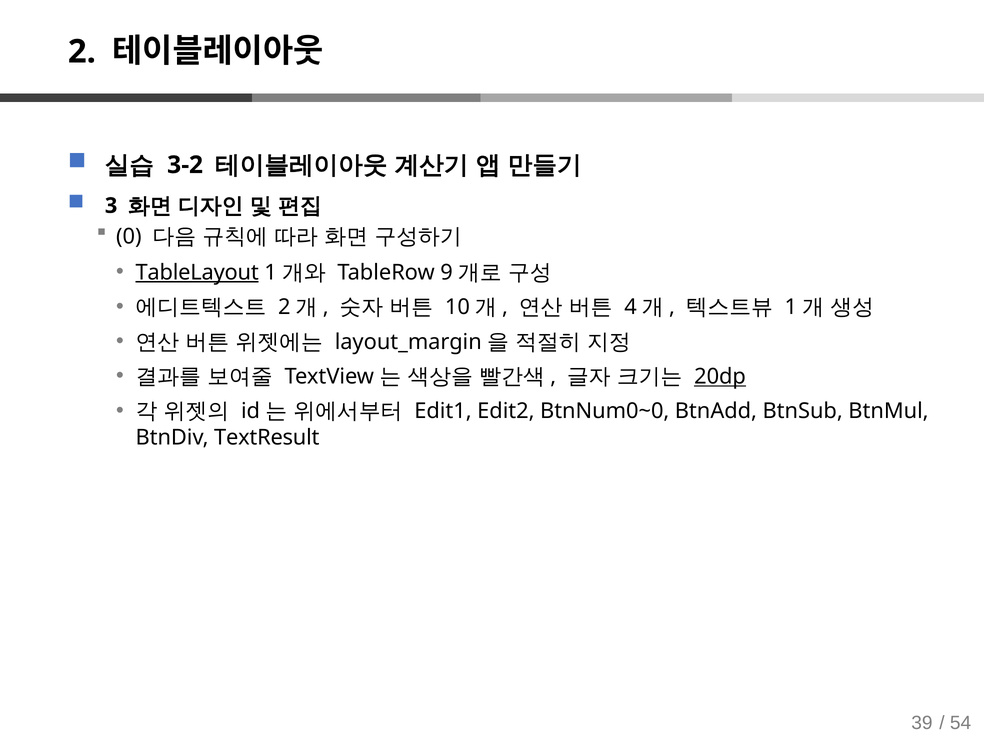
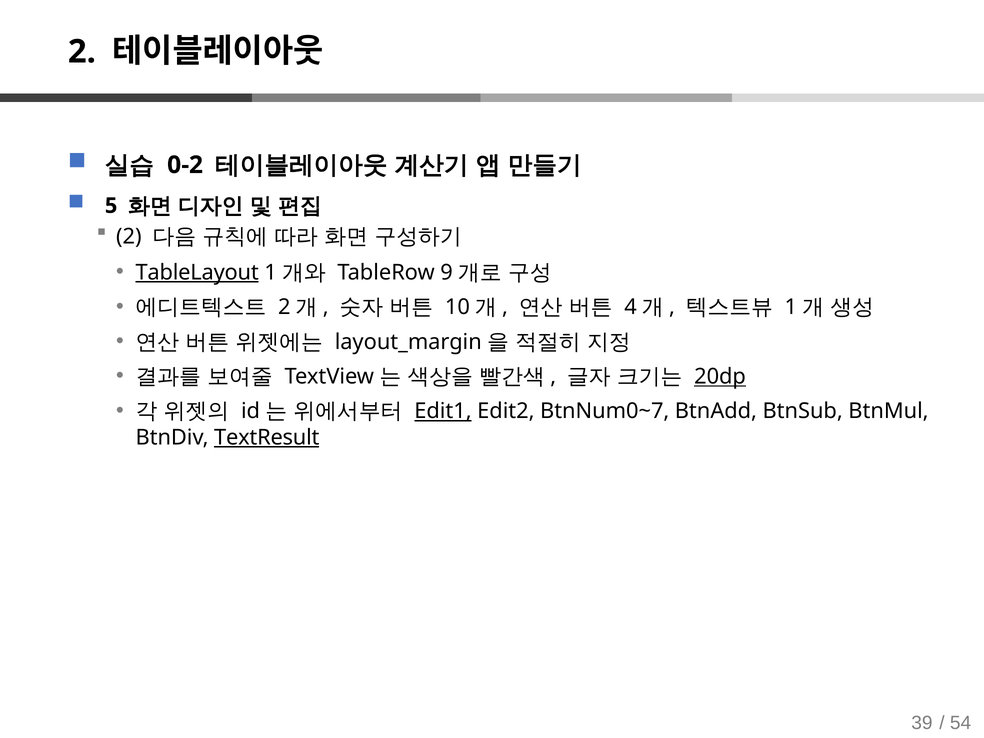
3-2: 3-2 -> 0-2 (185, 165)
3: 3 -> 5 (111, 206)
0: 0 -> 2 (129, 236)
Edit1 underline: none -> present (443, 411)
BtnNum0~0: BtnNum0~0 -> BtnNum0~7 (605, 411)
TextResult underline: none -> present (267, 437)
